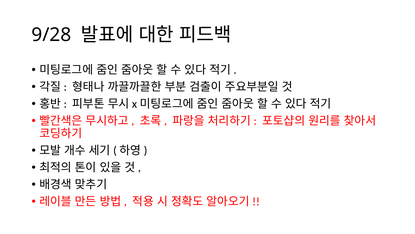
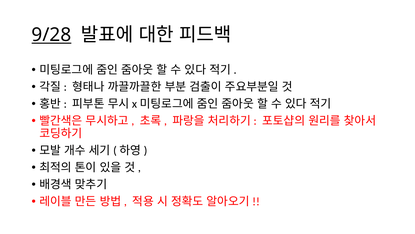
9/28 underline: none -> present (51, 35)
